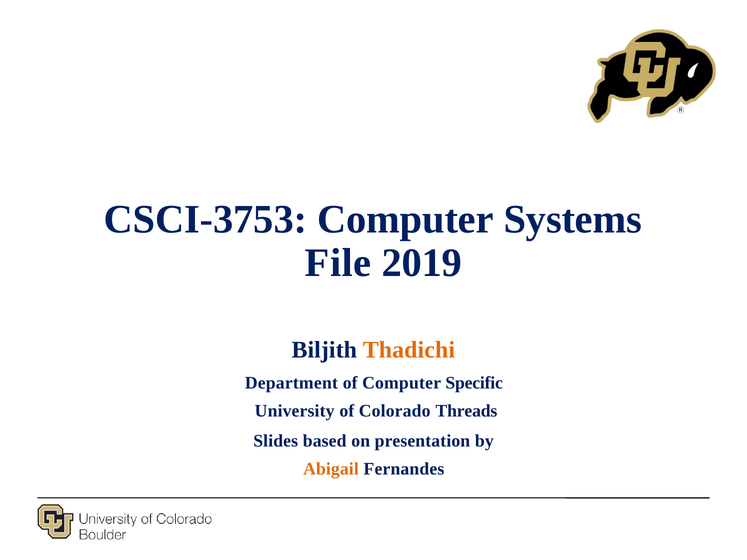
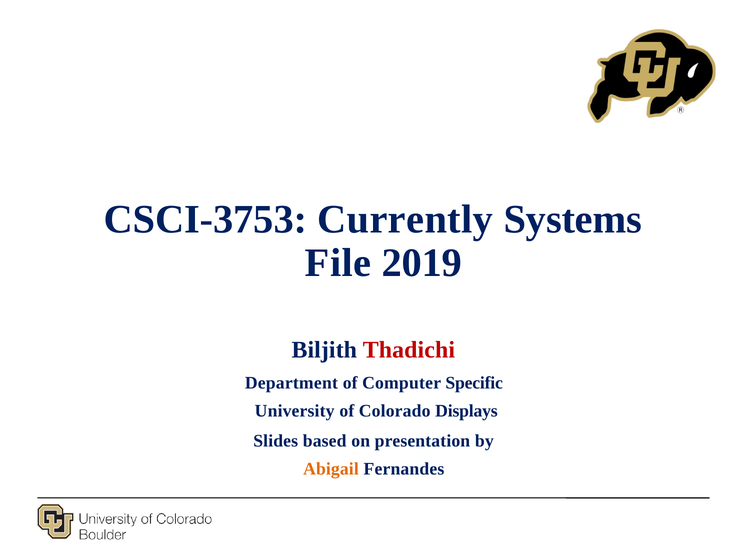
CSCI-3753 Computer: Computer -> Currently (405, 219)
Thadichi colour: orange -> red (409, 350)
Threads: Threads -> Displays (466, 411)
